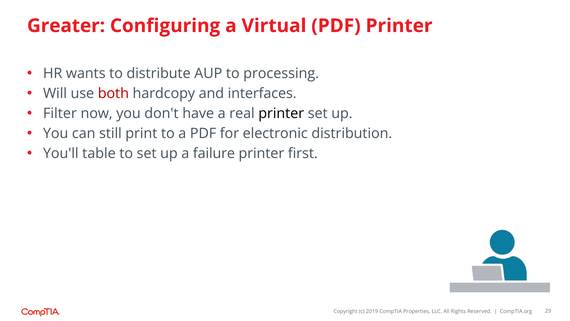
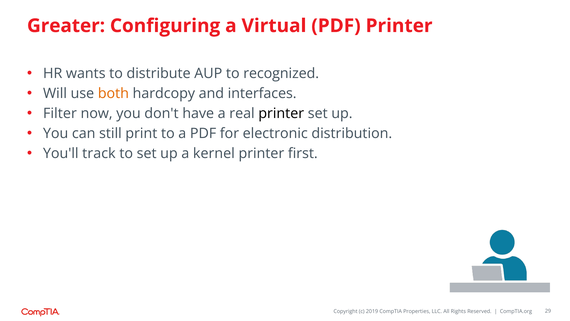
processing: processing -> recognized (281, 74)
both colour: red -> orange (113, 93)
table: table -> track (99, 153)
failure: failure -> kernel (214, 153)
